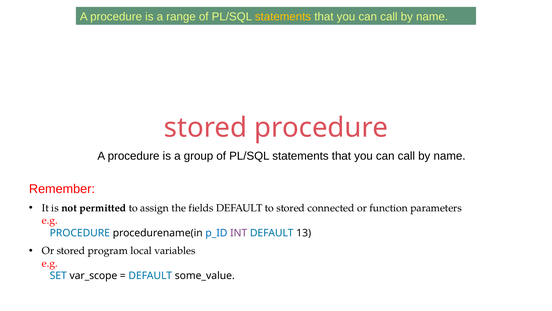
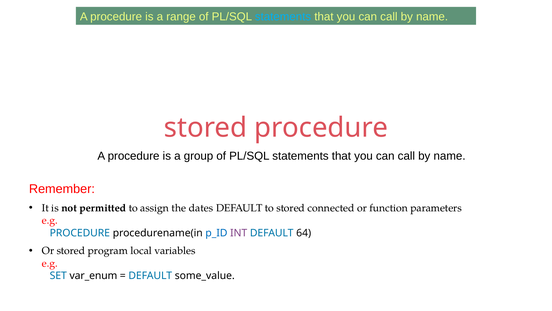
statements colour: yellow -> light blue (283, 17)
fields: fields -> dates (201, 208)
13: 13 -> 64 (304, 233)
var_scope: var_scope -> var_enum (93, 275)
